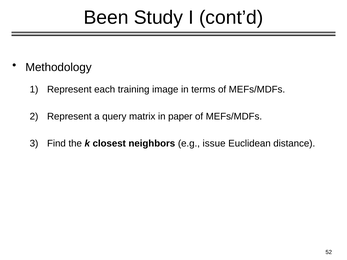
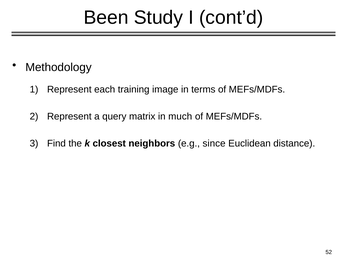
paper: paper -> much (180, 116)
issue: issue -> since (214, 143)
